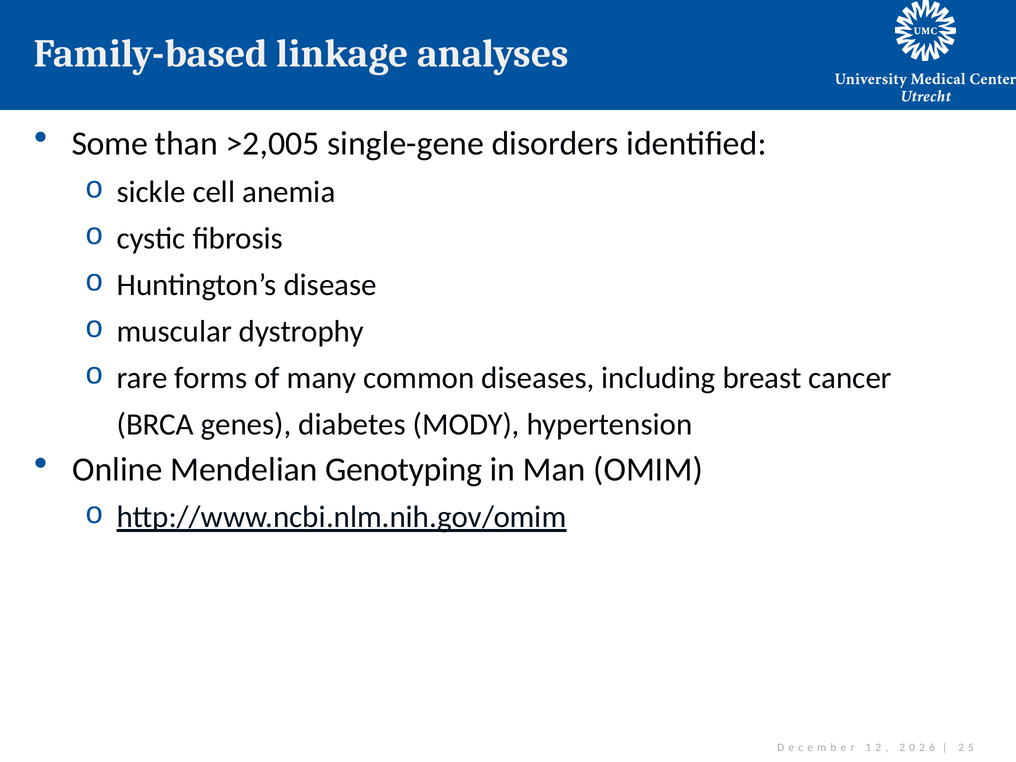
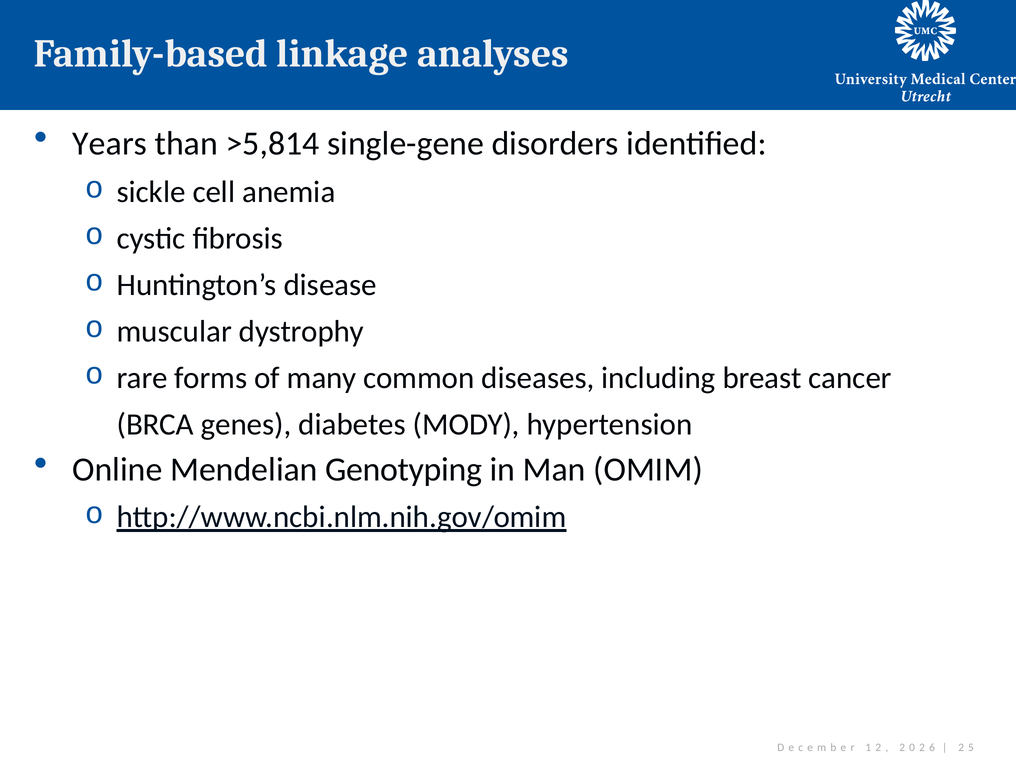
Some: Some -> Years (110, 144)
>2,005: >2,005 -> >5,814 (273, 144)
